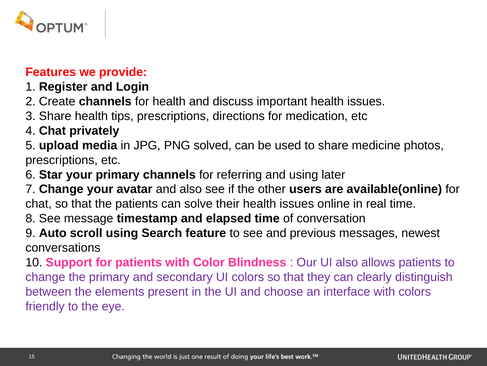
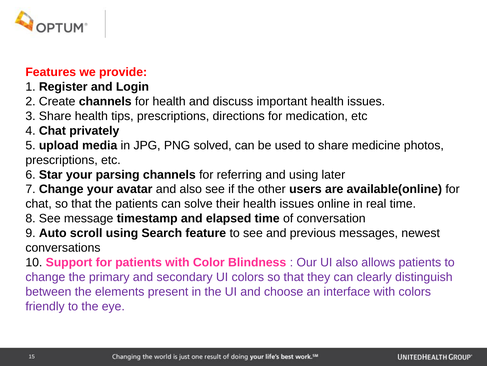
your primary: primary -> parsing (118, 174)
